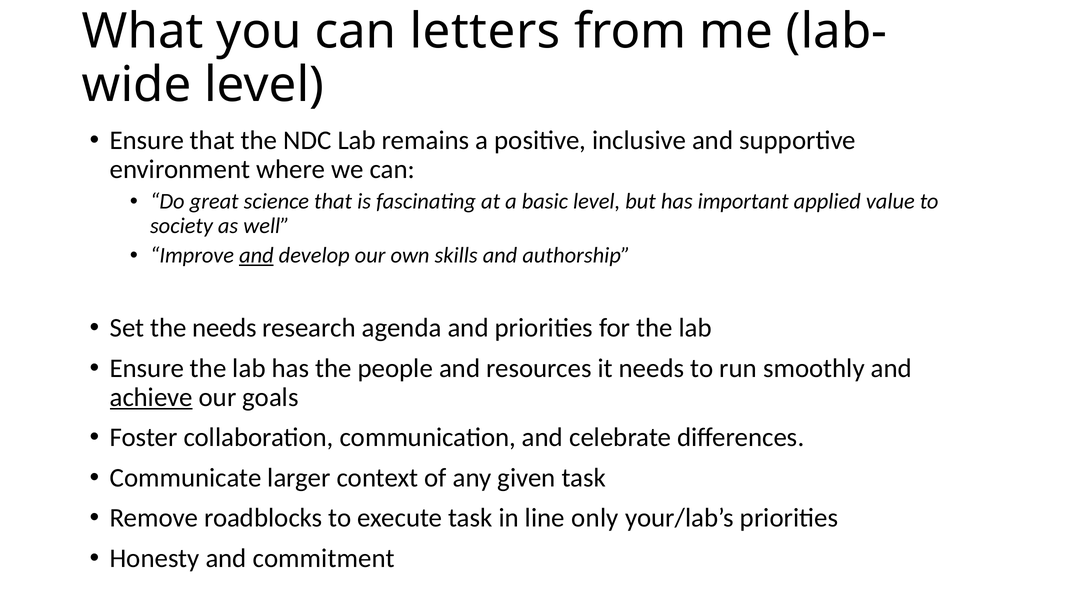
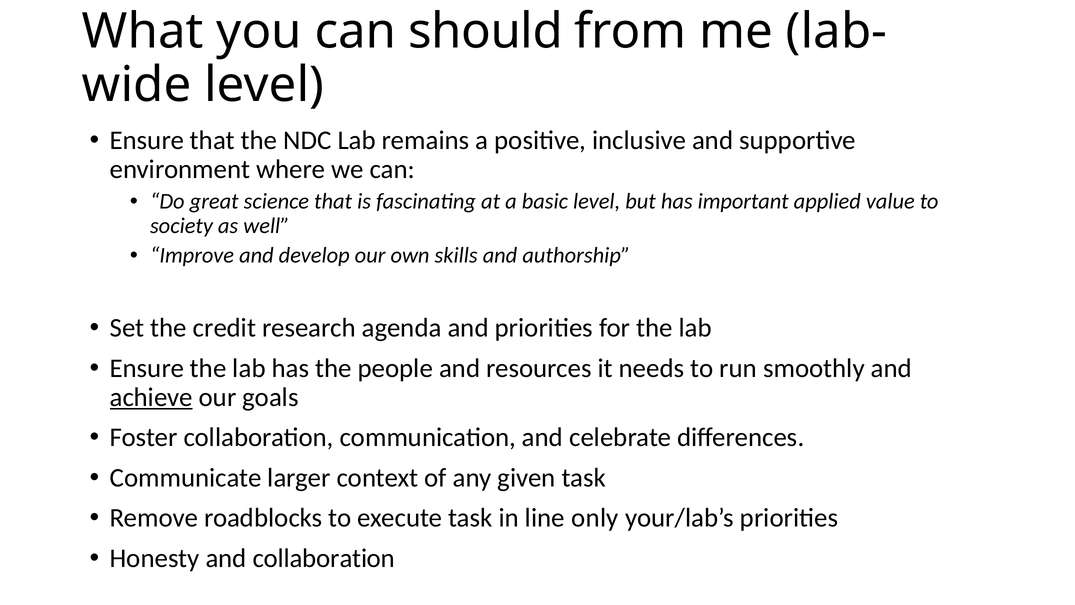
letters: letters -> should (486, 32)
and underline: present -> none (256, 255)
the needs: needs -> credit (224, 328)
and commitment: commitment -> collaboration (324, 558)
